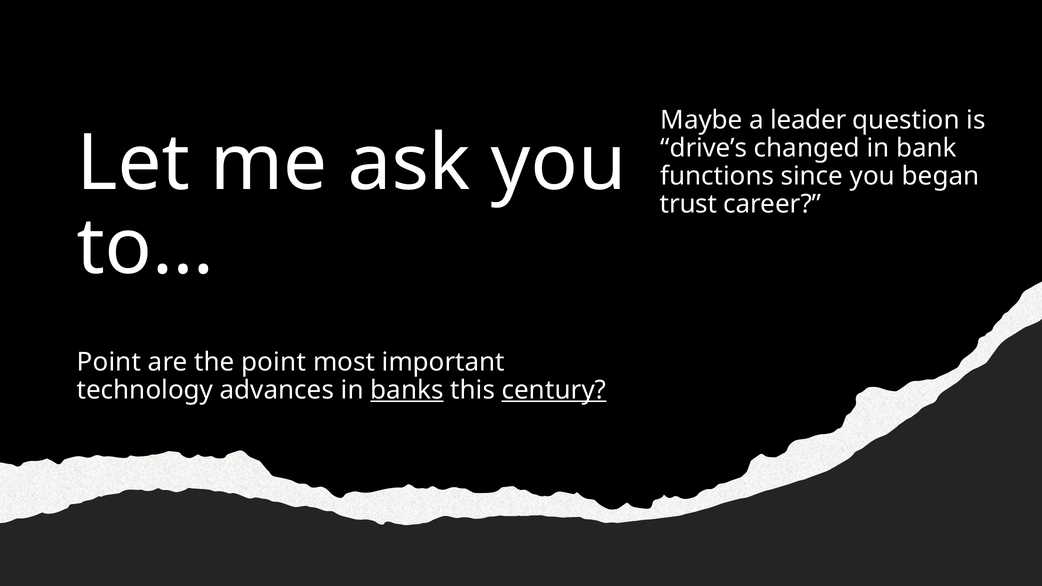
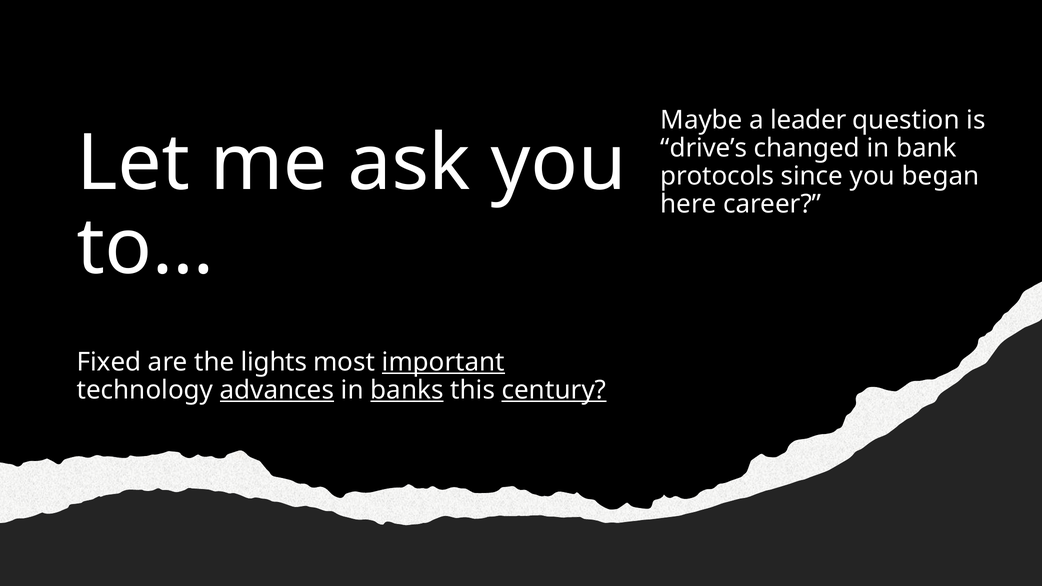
functions: functions -> protocols (717, 176)
trust: trust -> here (688, 204)
Point: Point -> Fixed (109, 362)
the point: point -> lights (274, 362)
important underline: none -> present (443, 362)
advances underline: none -> present (277, 390)
